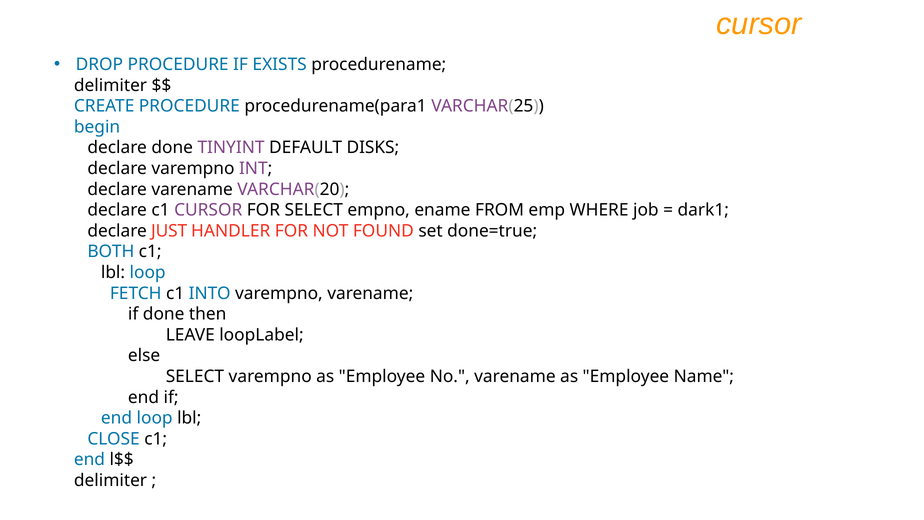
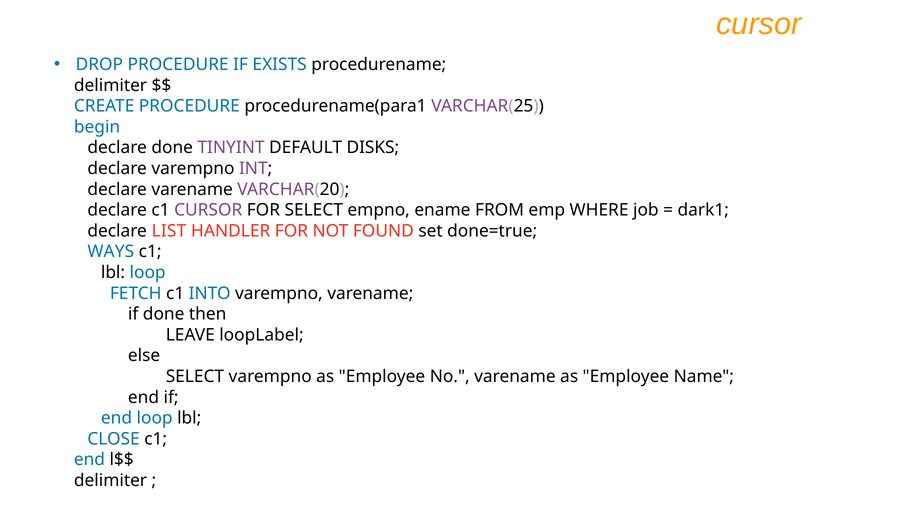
JUST: JUST -> LIST (169, 231)
BOTH: BOTH -> WAYS (111, 252)
